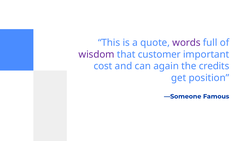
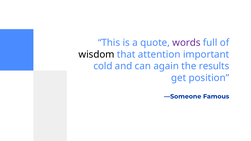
wisdom colour: purple -> black (97, 55)
customer: customer -> attention (159, 55)
cost: cost -> cold (103, 66)
credits: credits -> results (214, 66)
